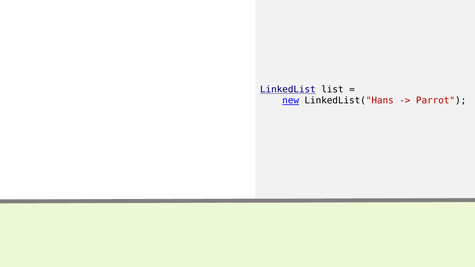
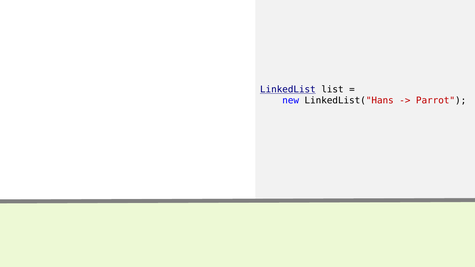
new underline: present -> none (291, 101)
